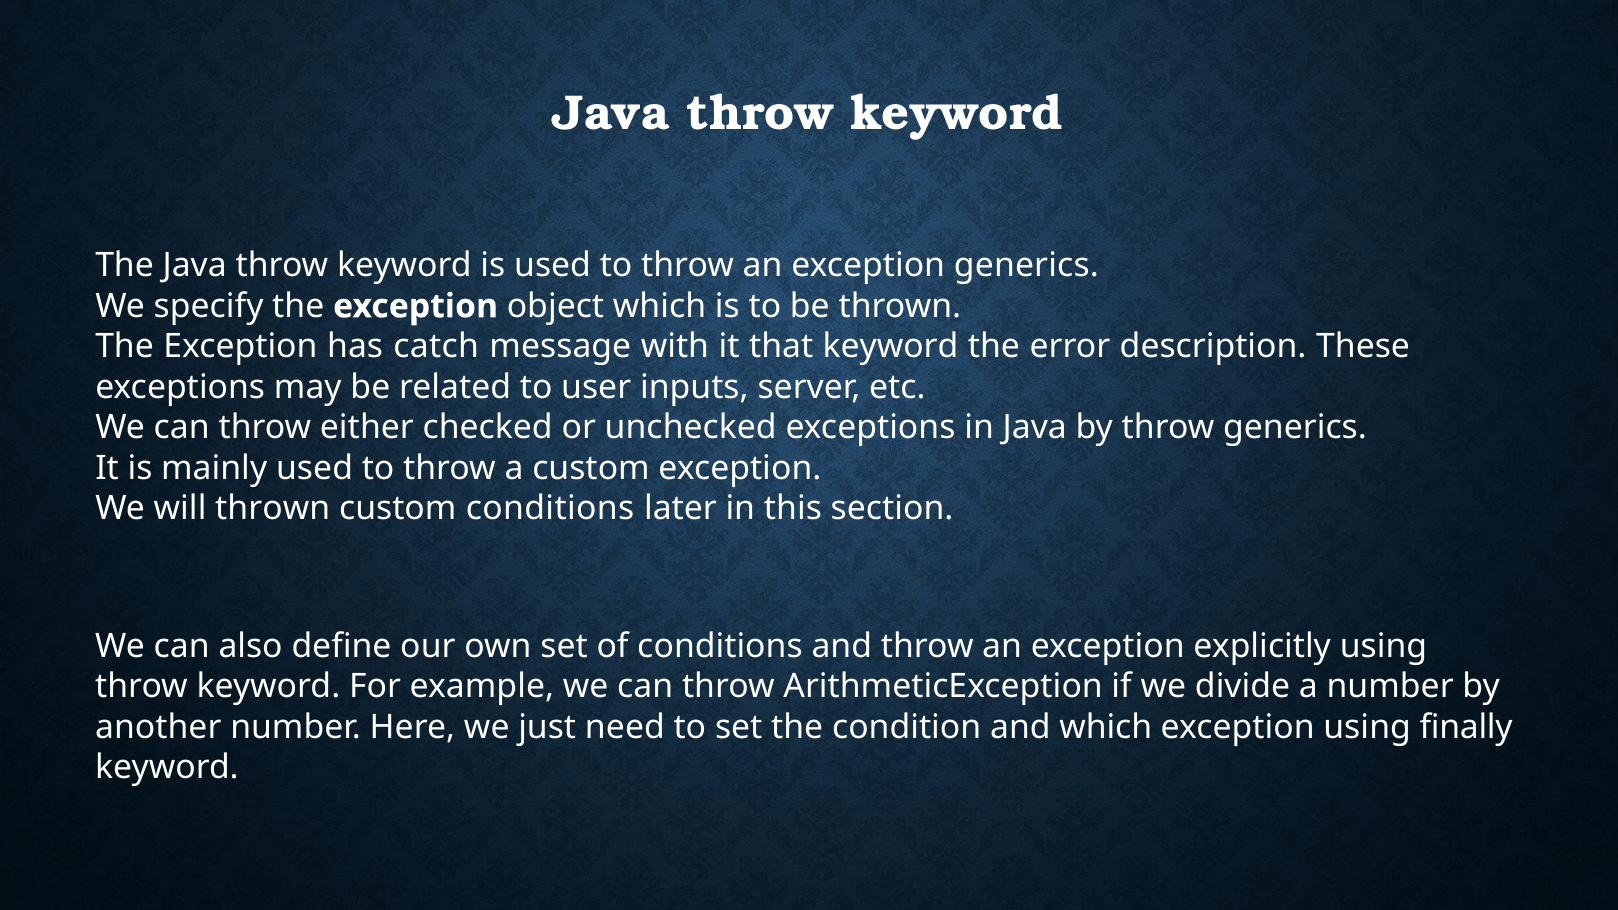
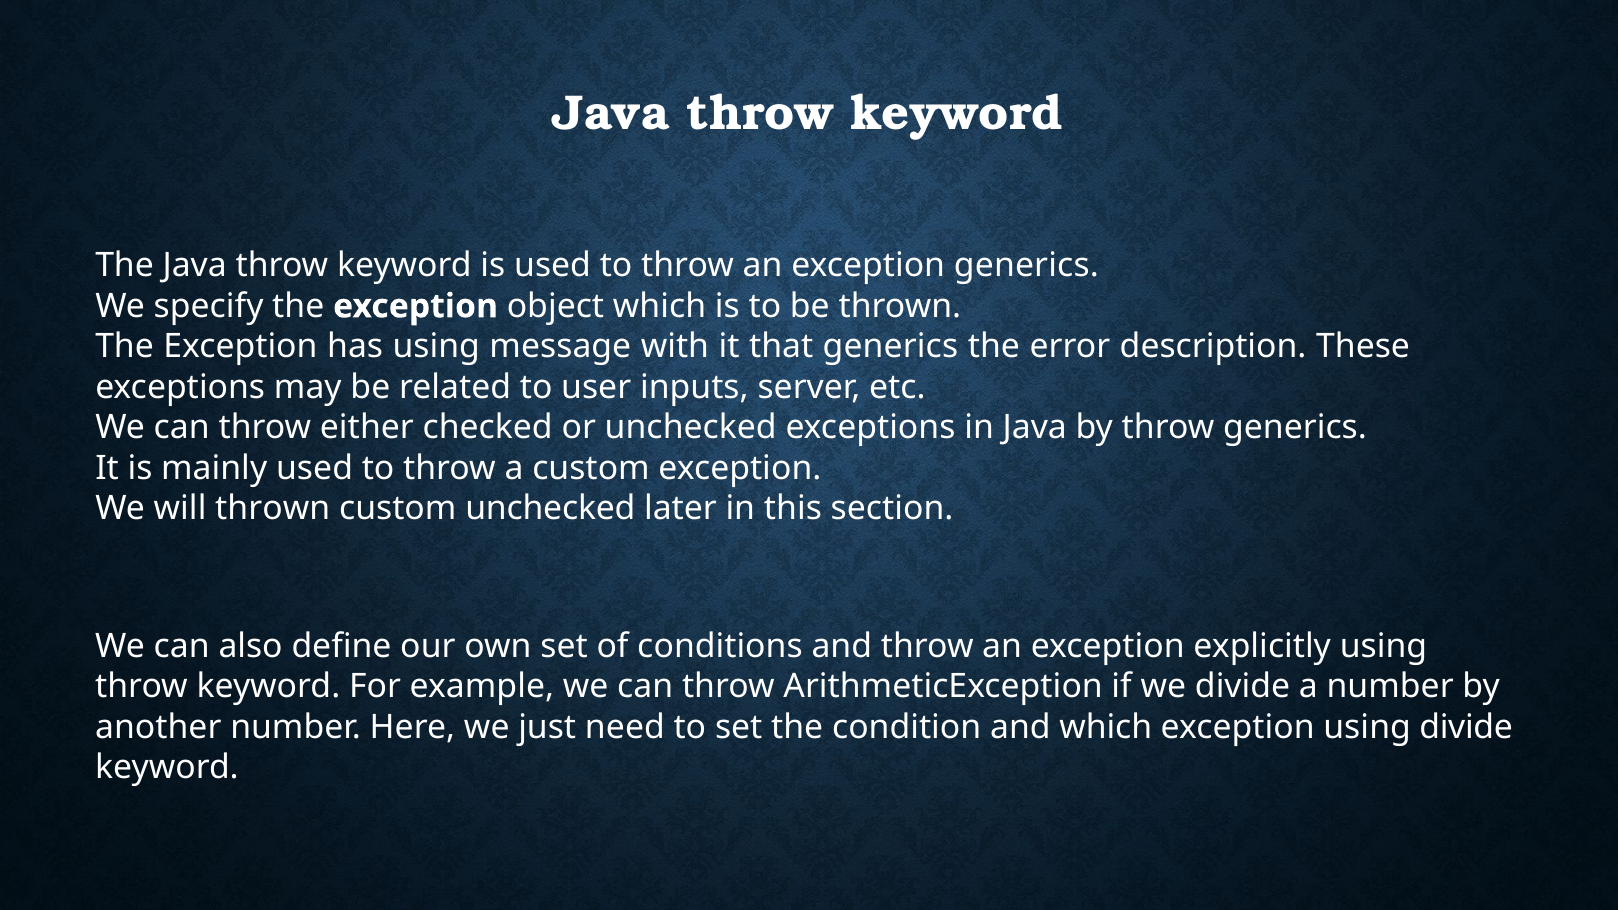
has catch: catch -> using (436, 347)
that keyword: keyword -> generics (890, 347)
custom conditions: conditions -> unchecked (550, 509)
using finally: finally -> divide (1466, 727)
